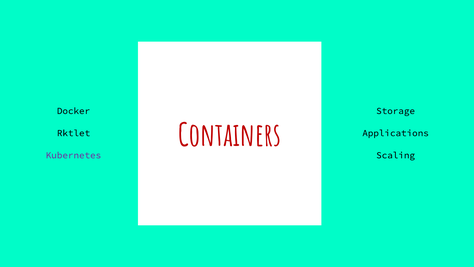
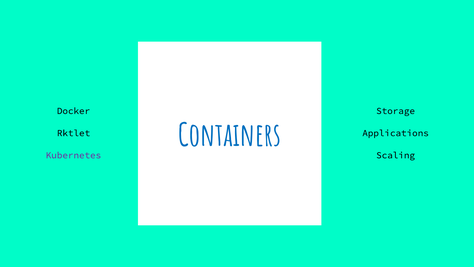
Containers colour: red -> blue (230, 136)
